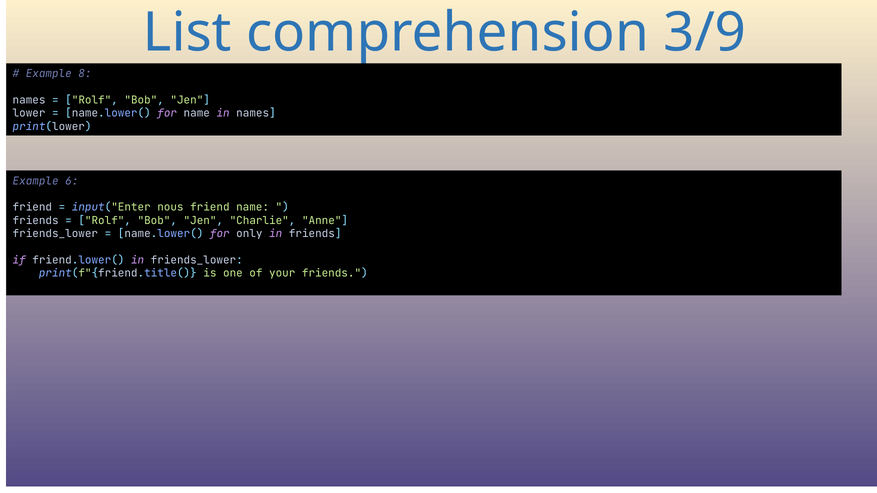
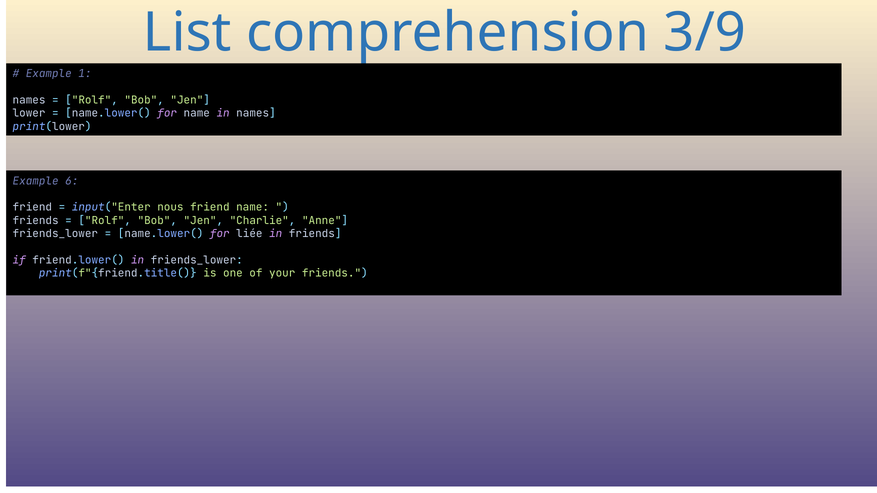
8: 8 -> 1 (85, 74)
only: only -> liée (249, 234)
